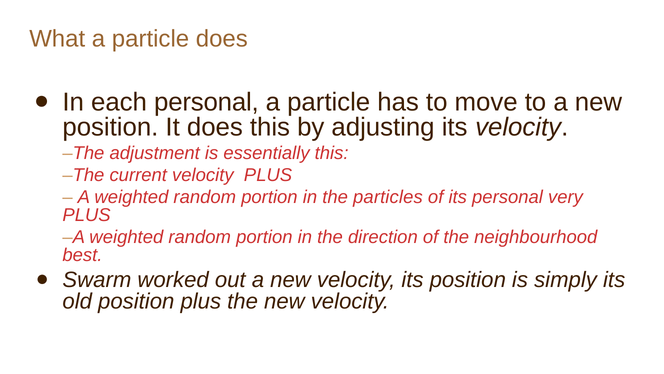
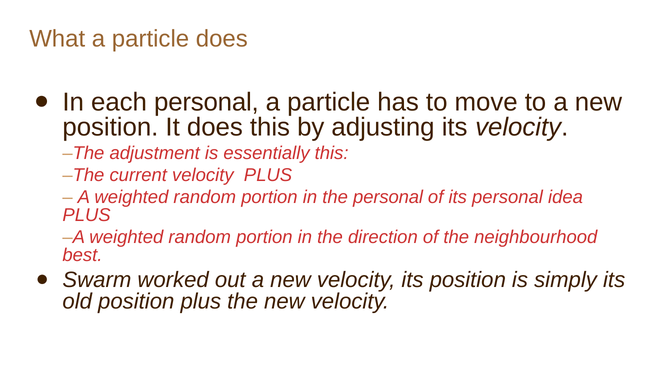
the particles: particles -> personal (388, 197)
very: very -> idea (565, 197)
